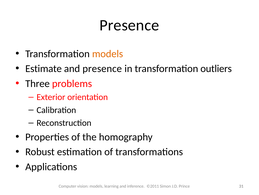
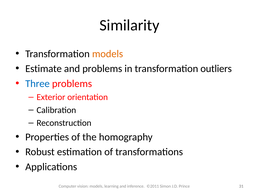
Presence: Presence -> Similarity (129, 25)
and presence: presence -> problems (102, 68)
Three colour: black -> blue (37, 83)
